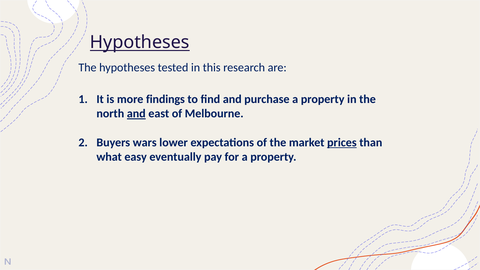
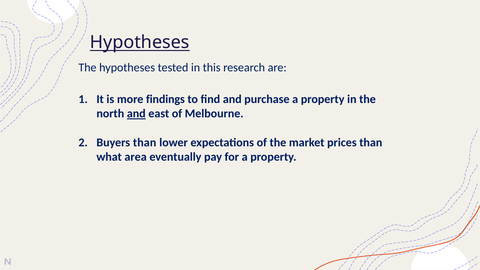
Buyers wars: wars -> than (145, 142)
prices underline: present -> none (342, 142)
easy: easy -> area (136, 157)
